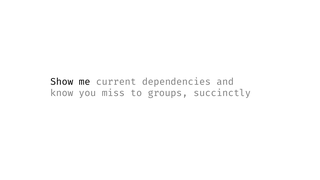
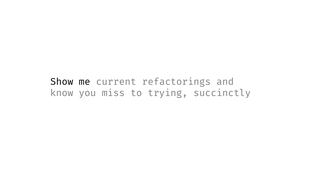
dependencies: dependencies -> refactorings (176, 82)
groups: groups -> trying (168, 93)
